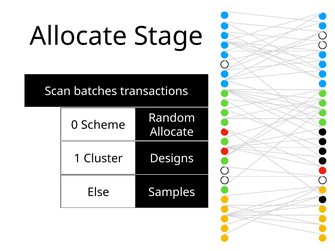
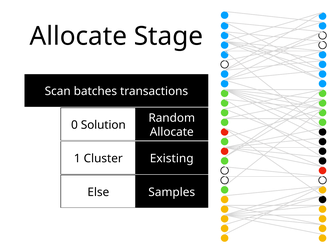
Scheme: Scheme -> Solution (103, 125)
Designs: Designs -> Existing (172, 159)
